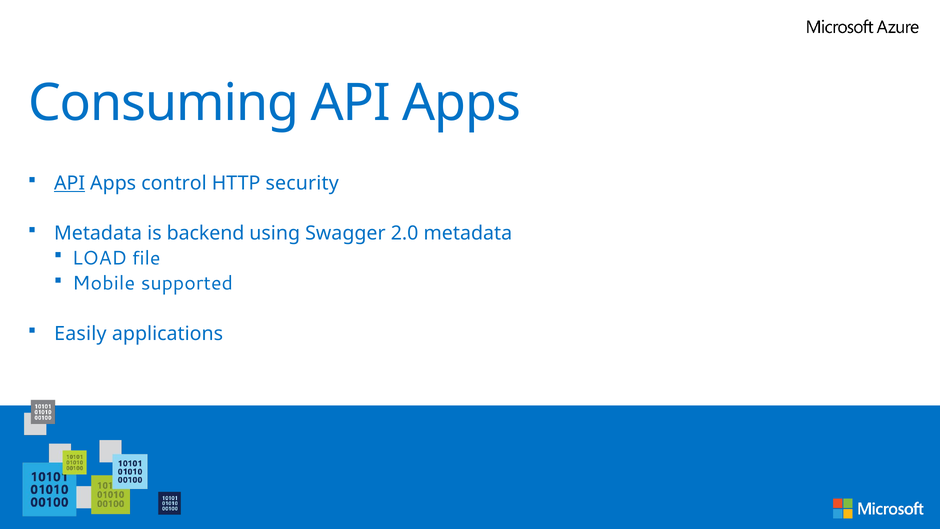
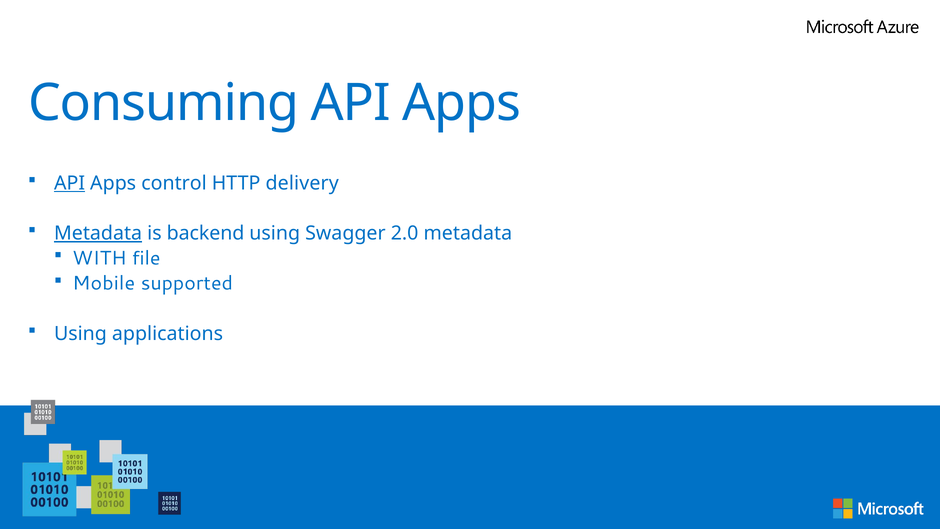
security: security -> delivery (302, 183)
Metadata underline: none -> present (98, 233)
LOAD: LOAD -> WITH (99, 258)
Easily: Easily -> Using (80, 333)
